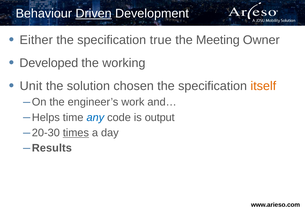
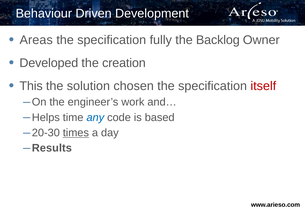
Driven underline: present -> none (94, 13)
Either: Either -> Areas (36, 40)
true: true -> fully (161, 40)
Meeting: Meeting -> Backlog (218, 40)
working: working -> creation (124, 63)
Unit: Unit -> This (31, 86)
itself colour: orange -> red (263, 86)
output: output -> based (160, 118)
